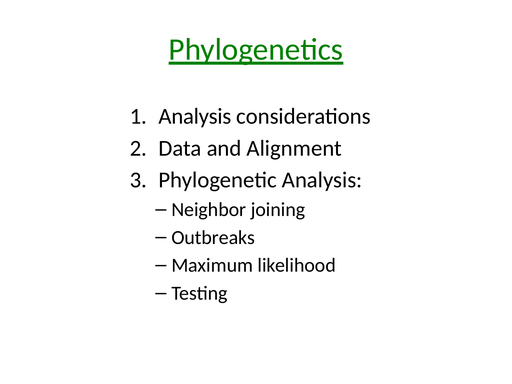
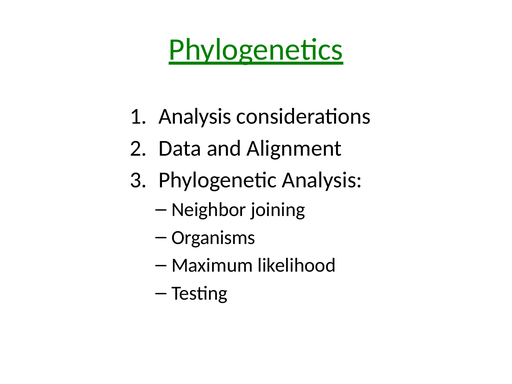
Outbreaks: Outbreaks -> Organisms (213, 237)
